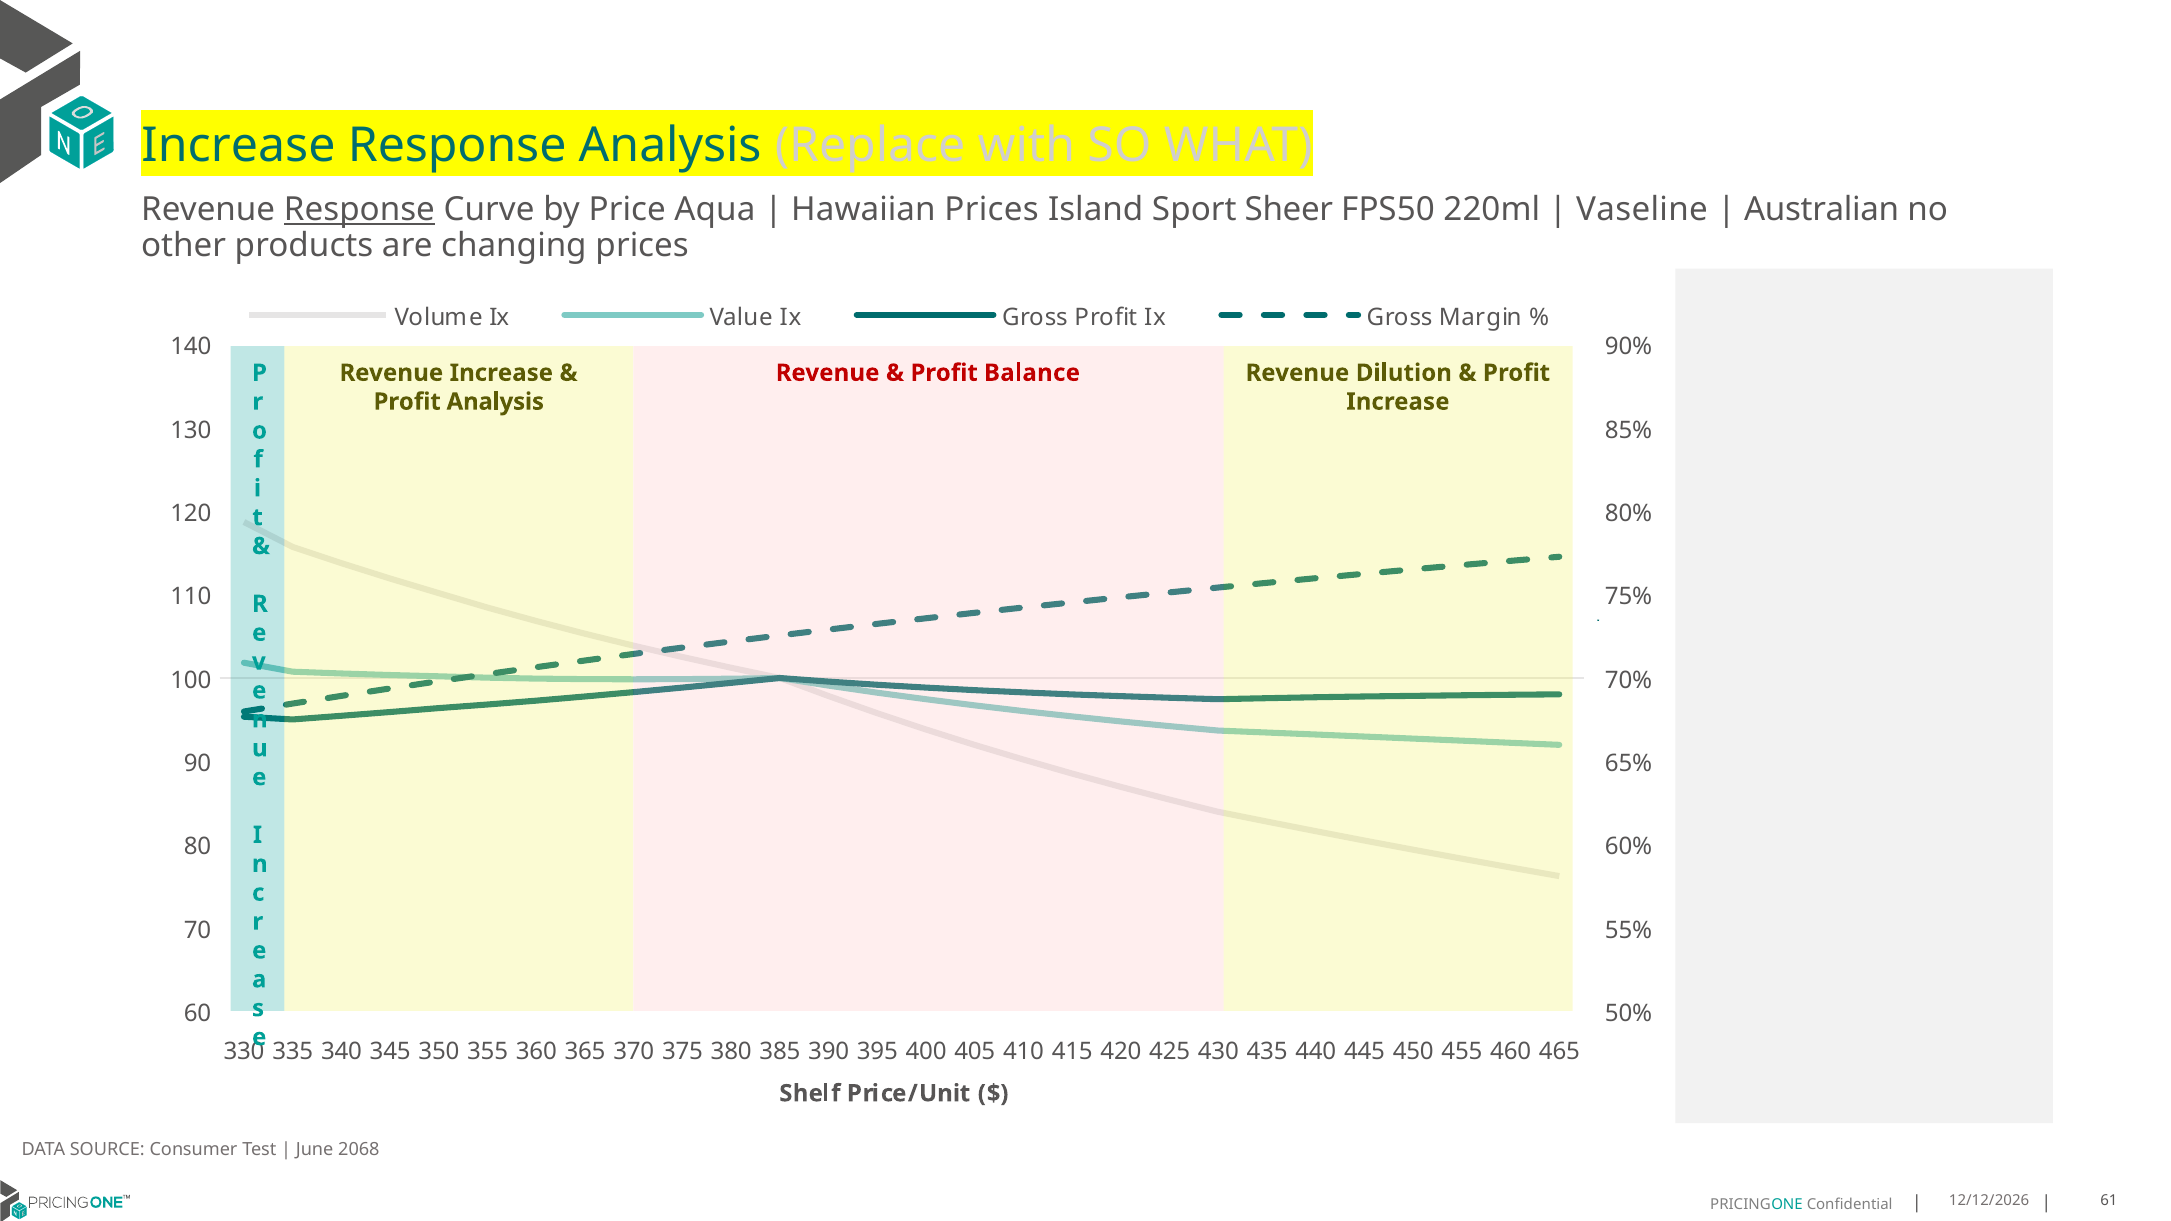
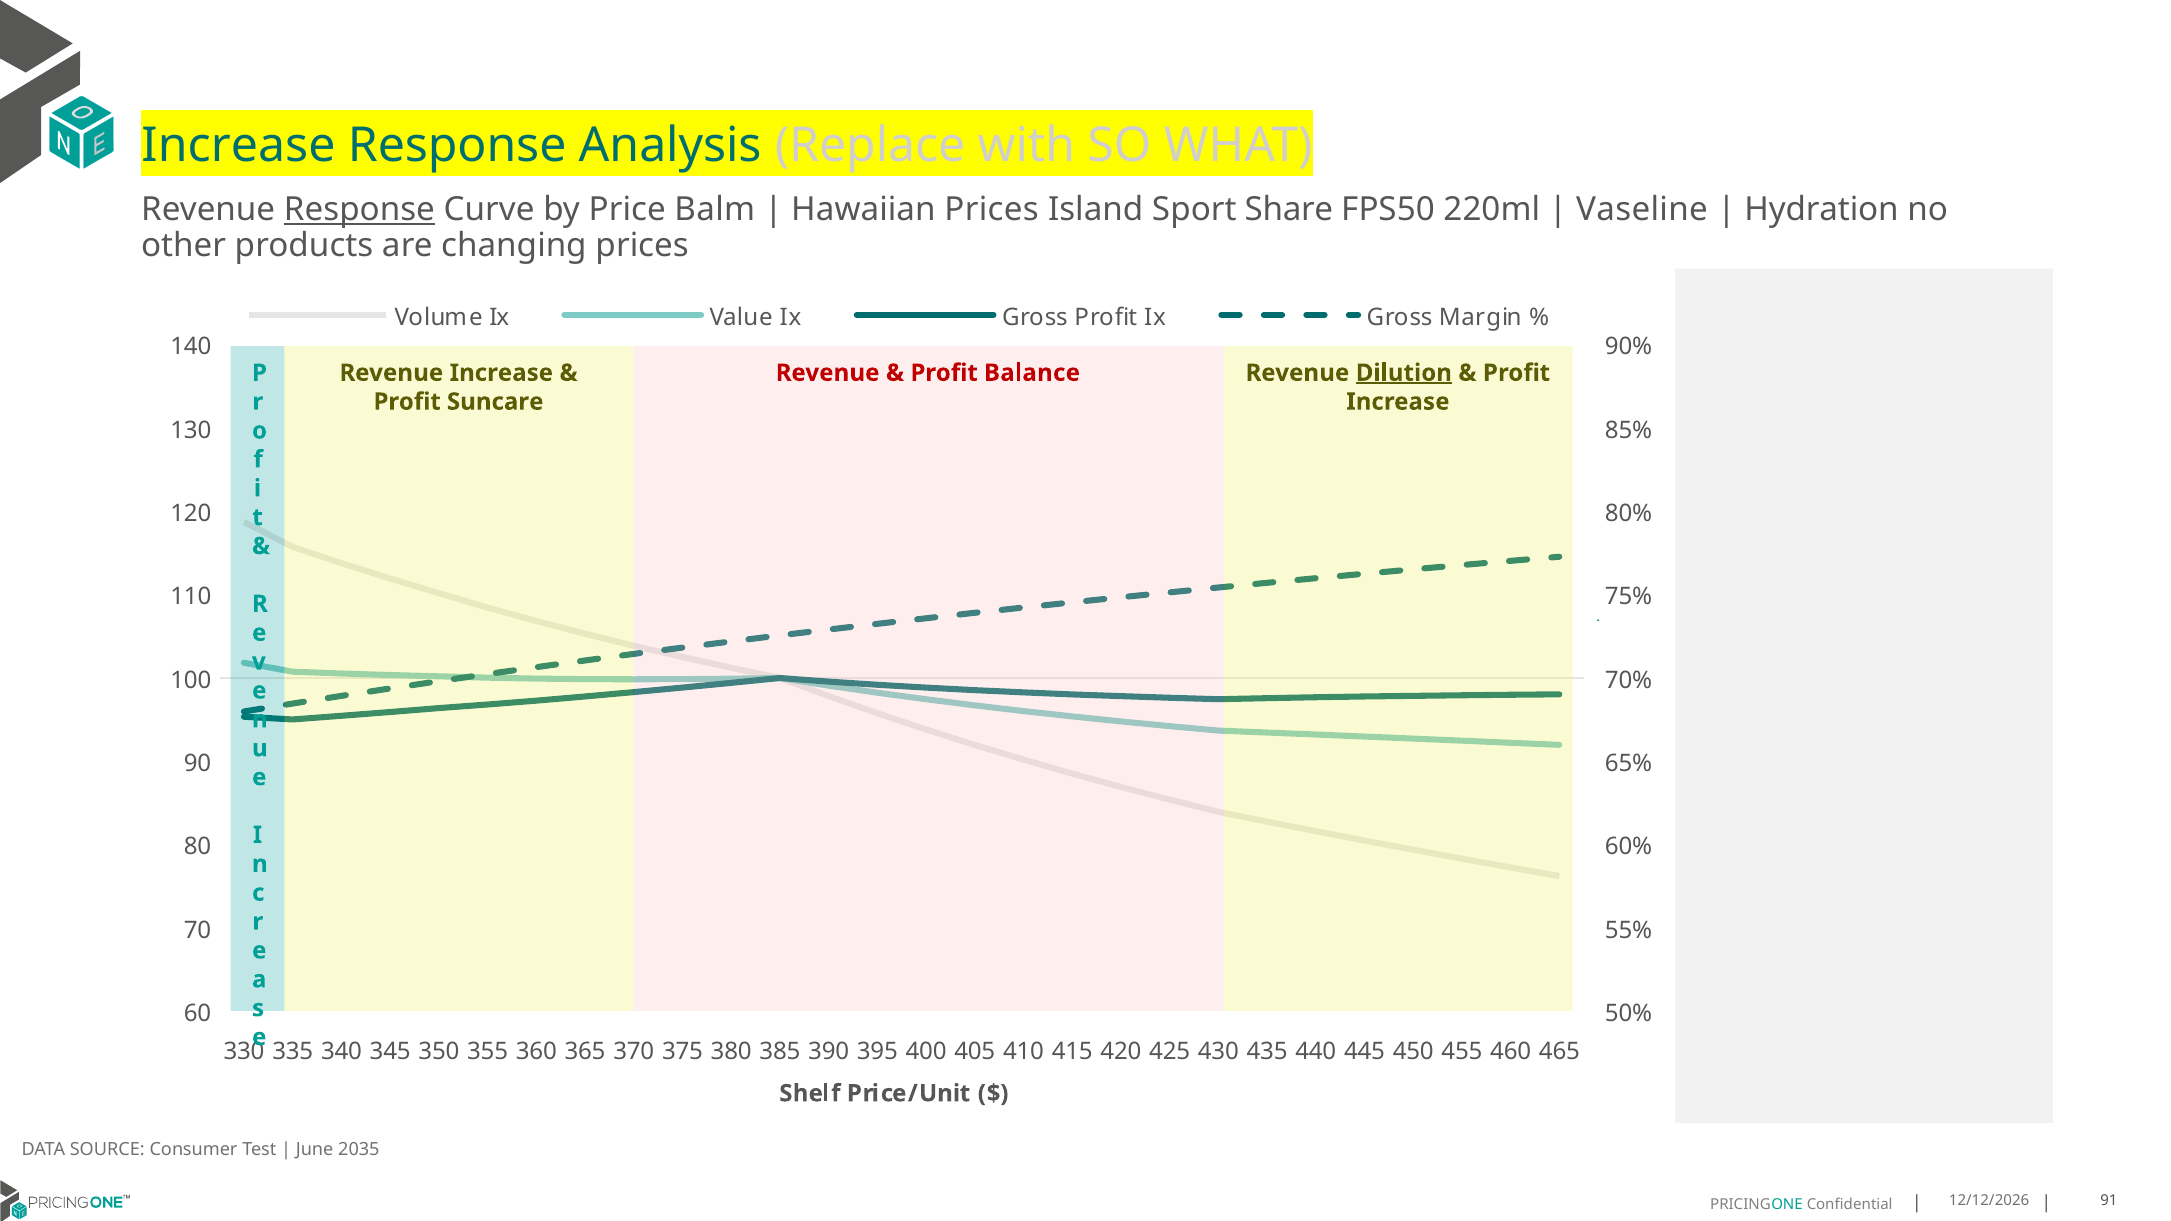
Aqua: Aqua -> Balm (715, 210)
Sheer: Sheer -> Share (1289, 210)
Australian: Australian -> Hydration (1822, 210)
Dilution underline: none -> present (1404, 373)
Profit Analysis: Analysis -> Suncare (495, 402)
2068: 2068 -> 2035 (359, 1150)
61: 61 -> 91 (2109, 1201)
